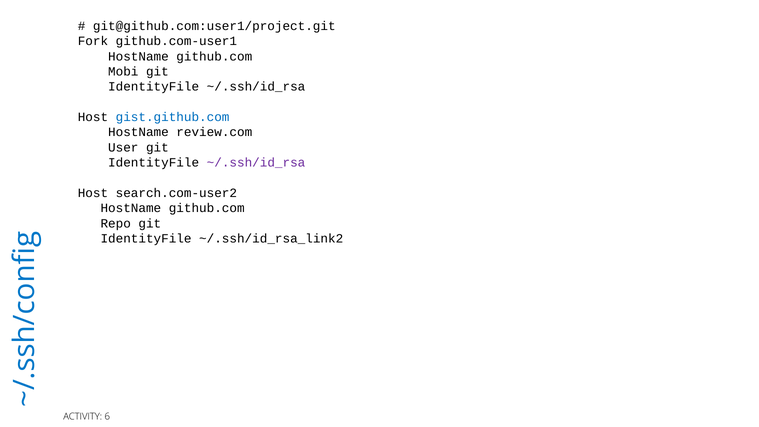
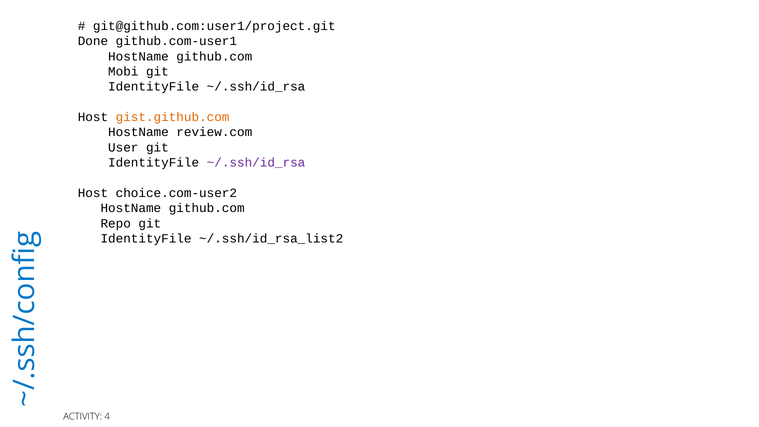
Fork: Fork -> Done (93, 41)
gist.github.com colour: blue -> orange (173, 117)
search.com-user2: search.com-user2 -> choice.com-user2 (176, 193)
~/.ssh/id_rsa_link2: ~/.ssh/id_rsa_link2 -> ~/.ssh/id_rsa_list2 (271, 239)
6: 6 -> 4 (107, 417)
